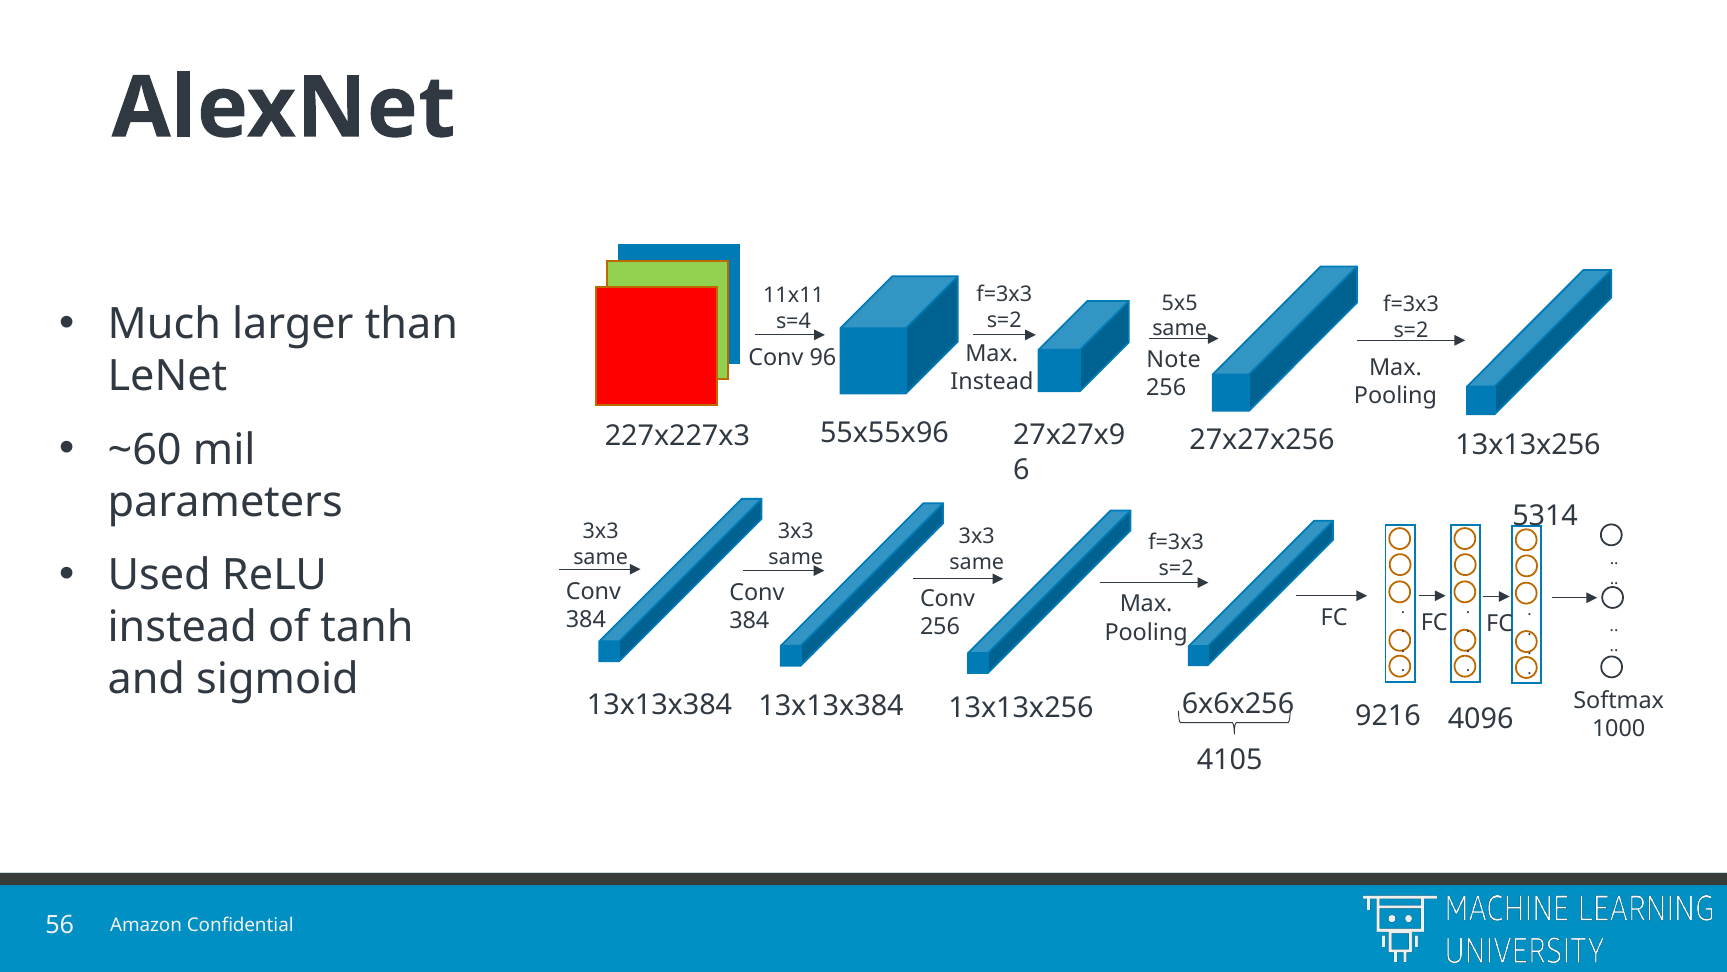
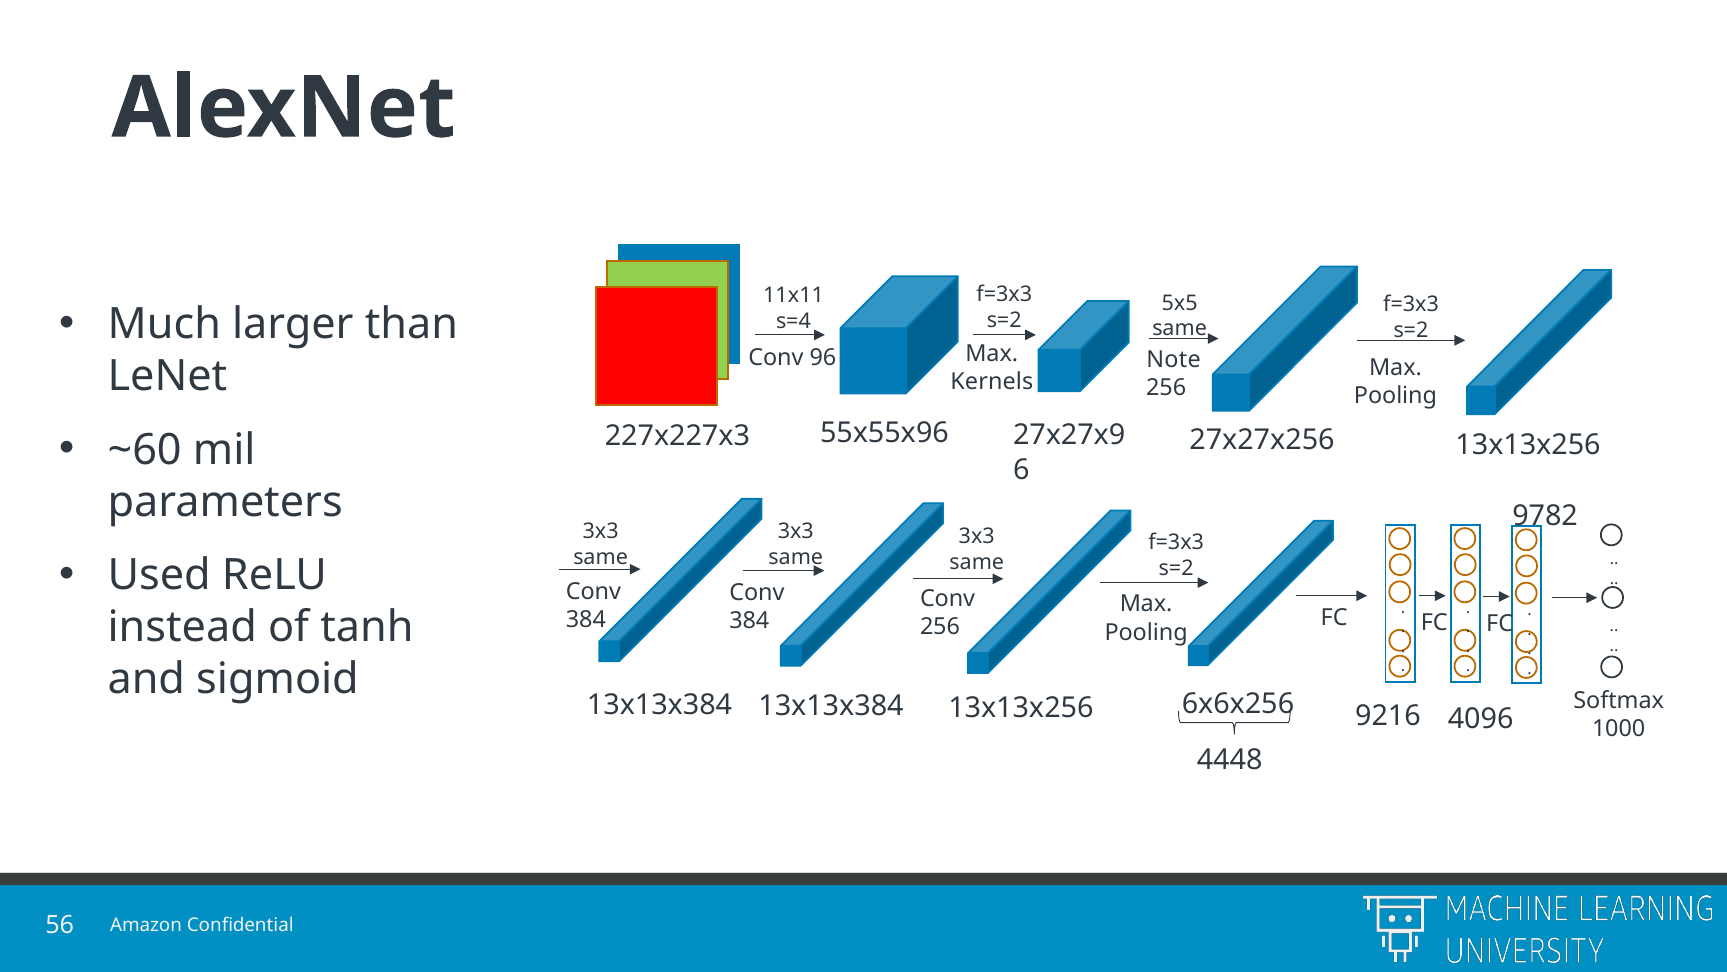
Instead: Instead -> Kernels (992, 382)
5314: 5314 -> 9782 (1545, 516)
4105: 4105 -> 4448 (1230, 760)
